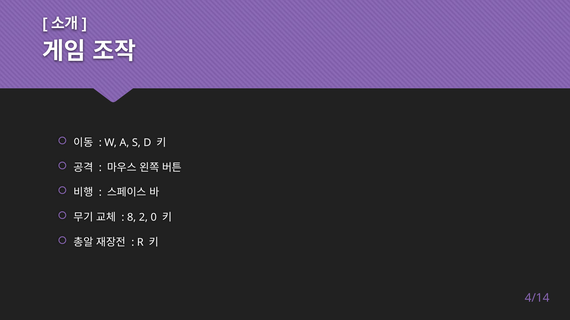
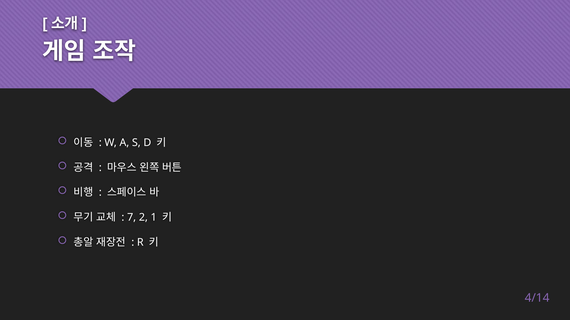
8: 8 -> 7 (132, 218)
0: 0 -> 1 (154, 218)
